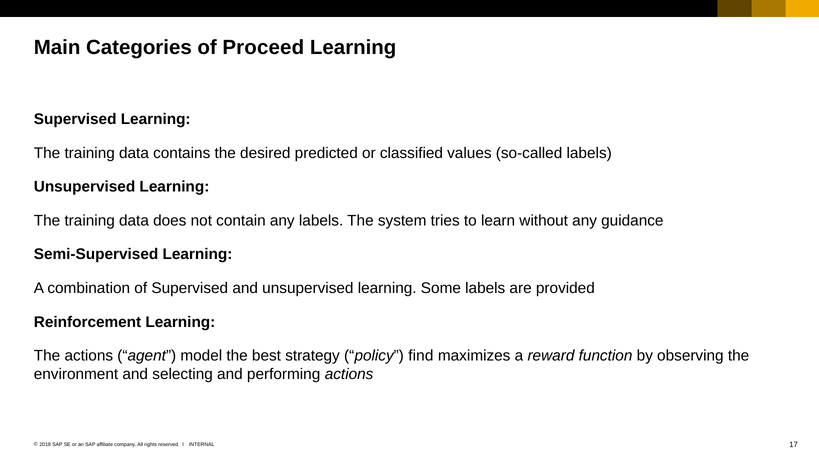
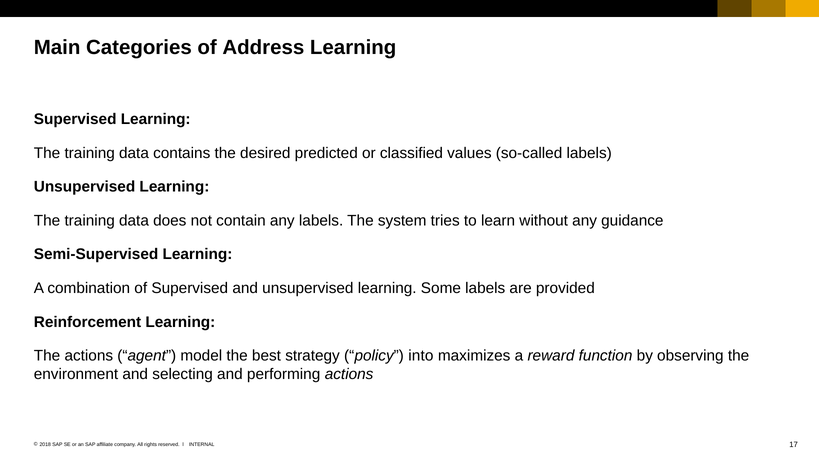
Proceed: Proceed -> Address (263, 48)
find: find -> into (421, 356)
